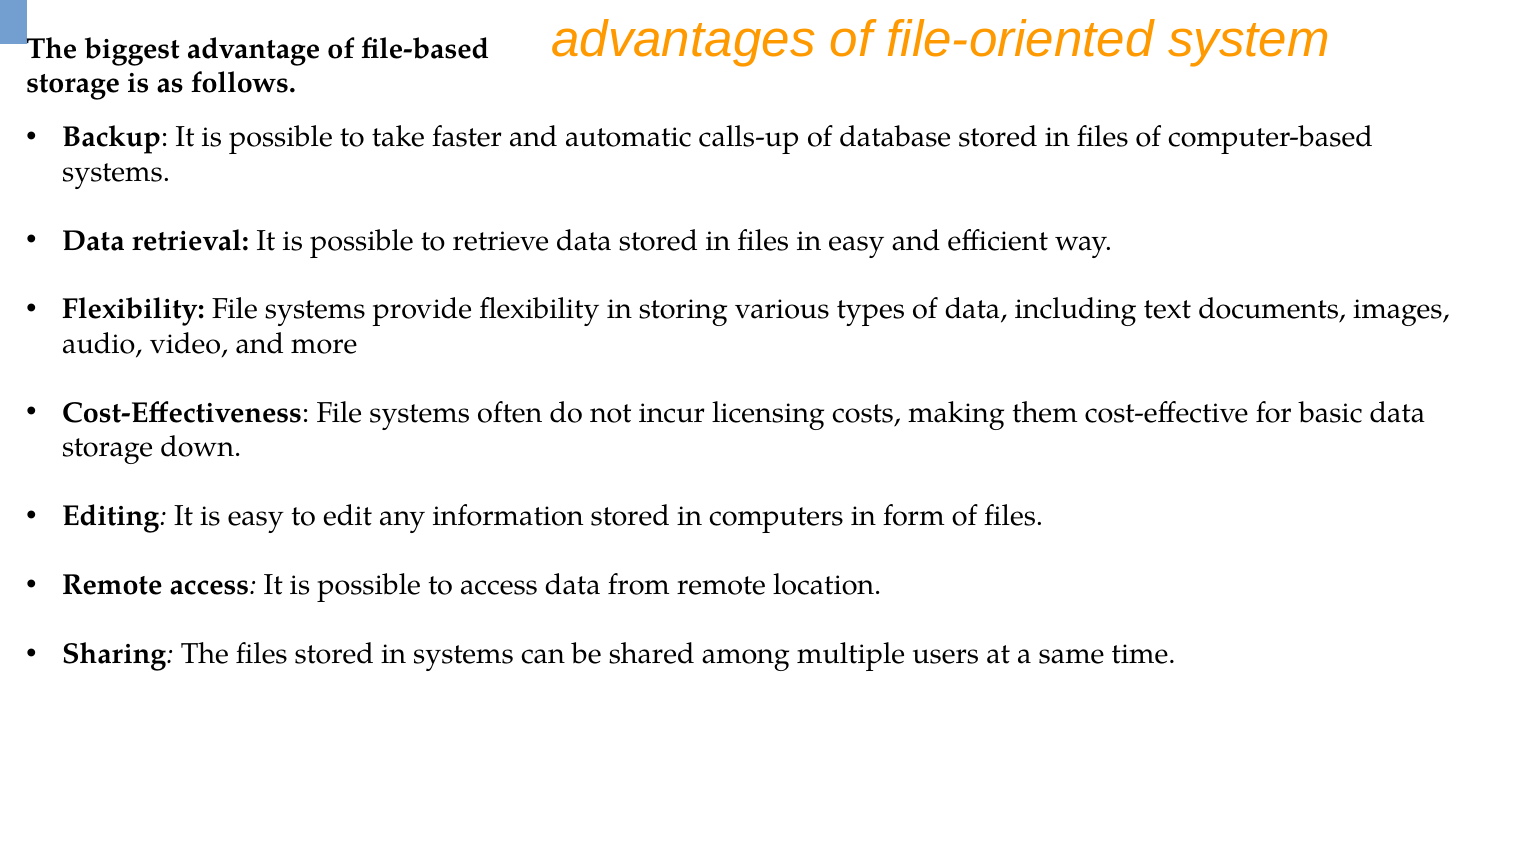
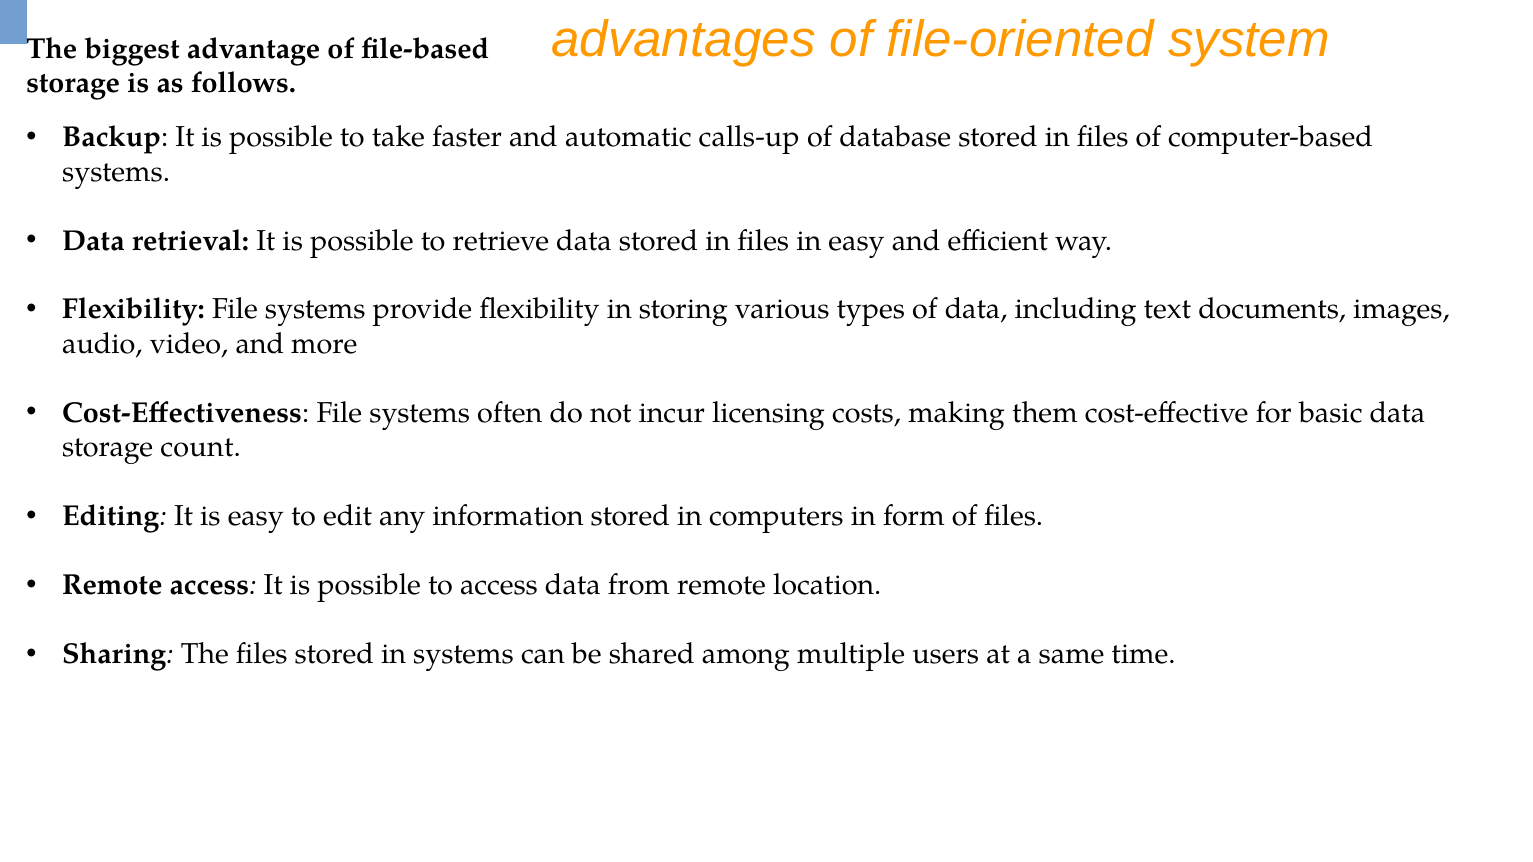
down: down -> count (201, 448)
